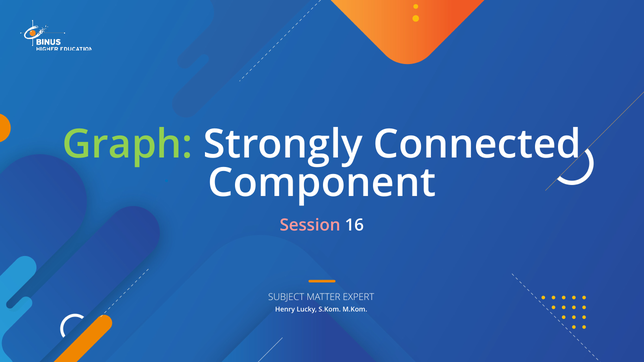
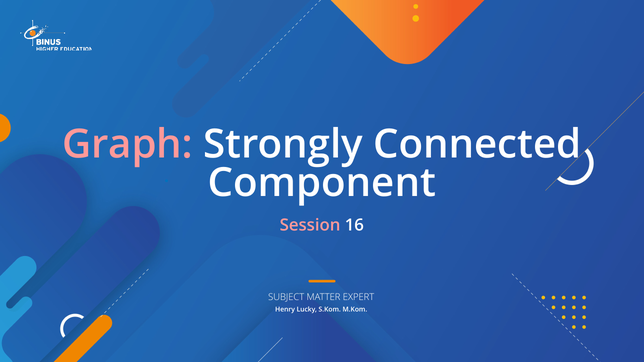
Graph colour: light green -> pink (127, 145)
